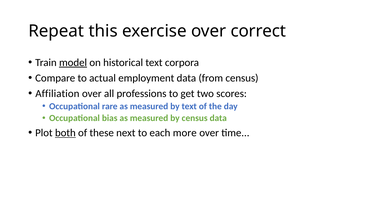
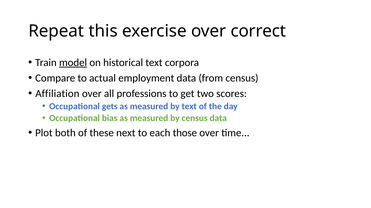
rare: rare -> gets (110, 107)
both underline: present -> none (65, 133)
more: more -> those (185, 133)
